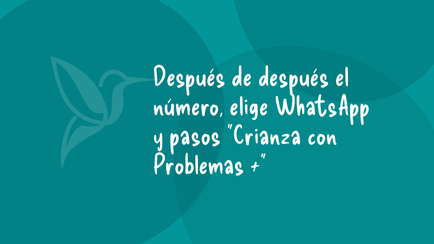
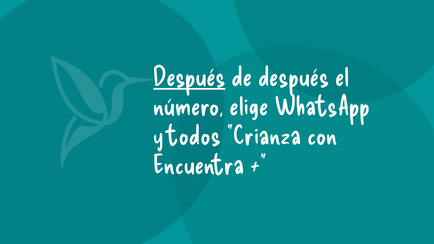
Después underline: none -> present (189, 77)
pasos: pasos -> todos (195, 136)
Problemas: Problemas -> Encuentra (199, 165)
